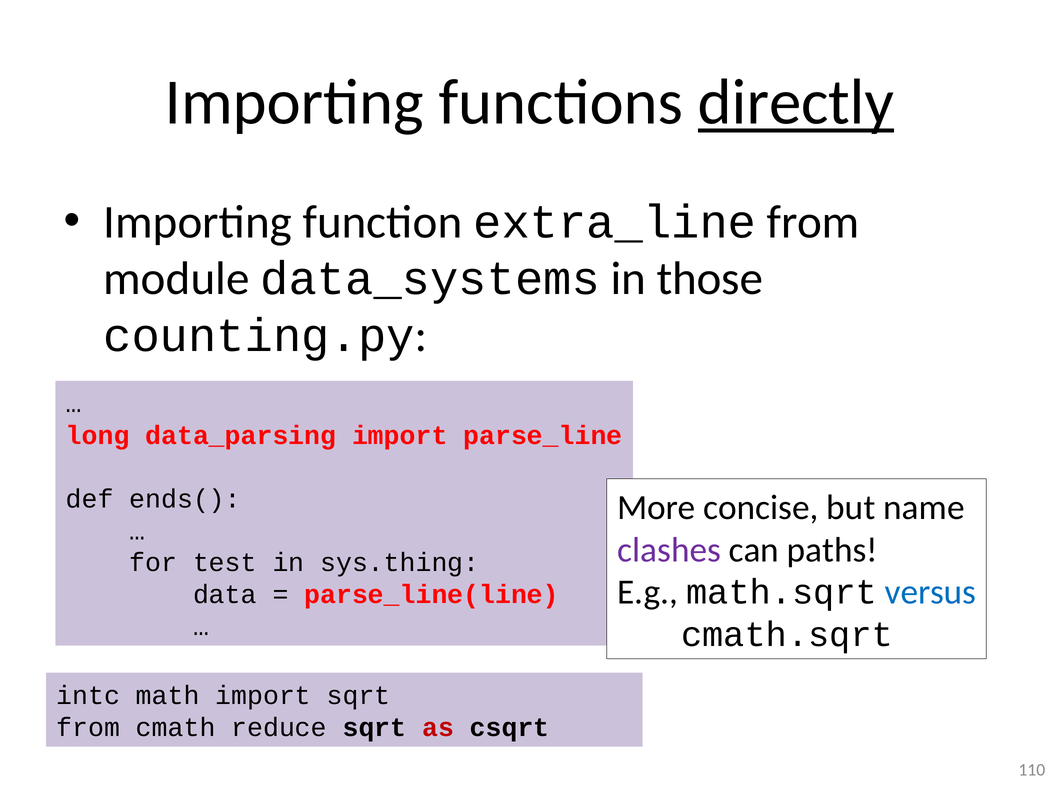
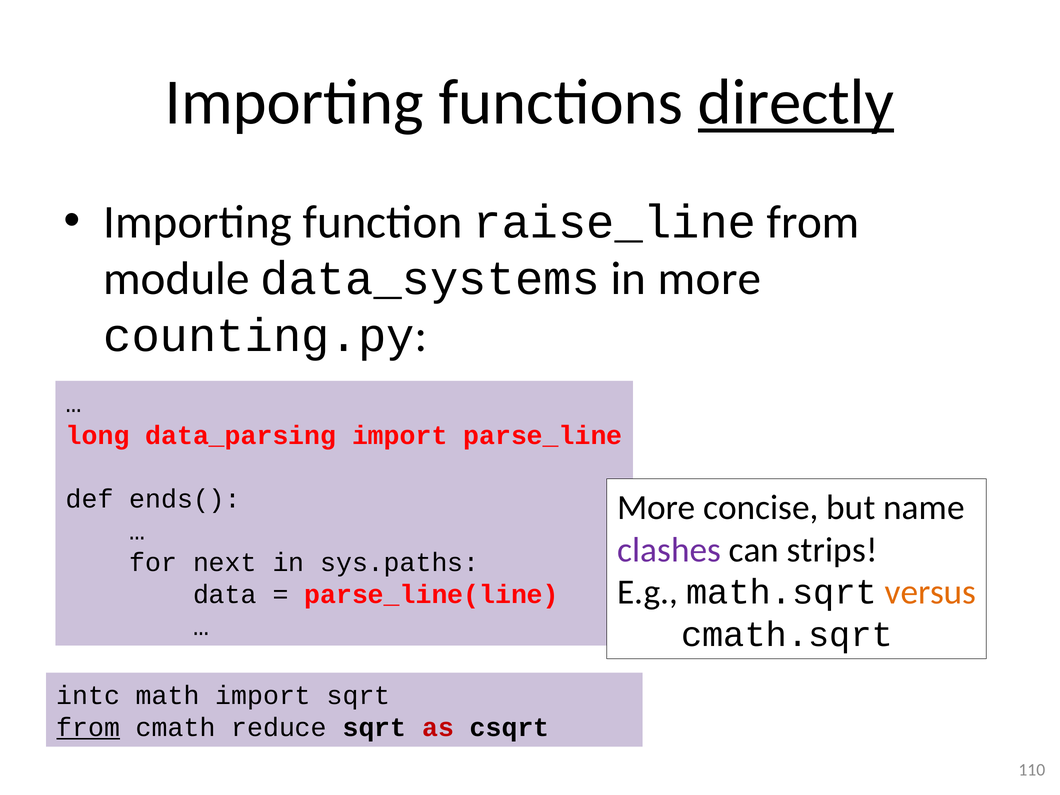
extra_line: extra_line -> raise_line (615, 222)
in those: those -> more (710, 279)
paths: paths -> strips (832, 550)
test: test -> next (225, 563)
sys.thing: sys.thing -> sys.paths (400, 563)
versus colour: blue -> orange (931, 592)
from underline: none -> present (88, 727)
